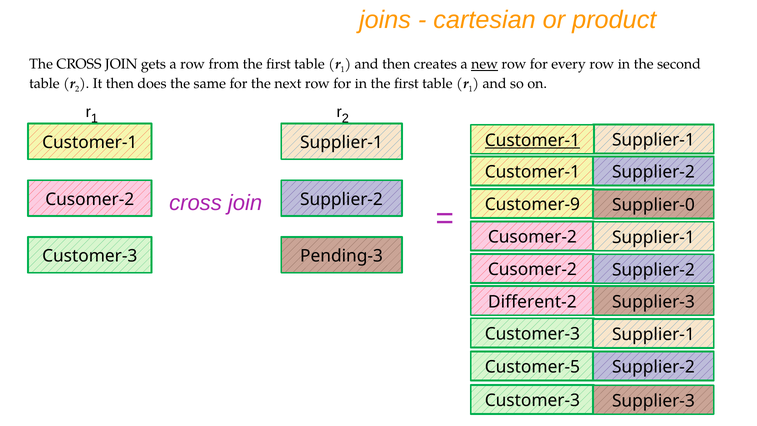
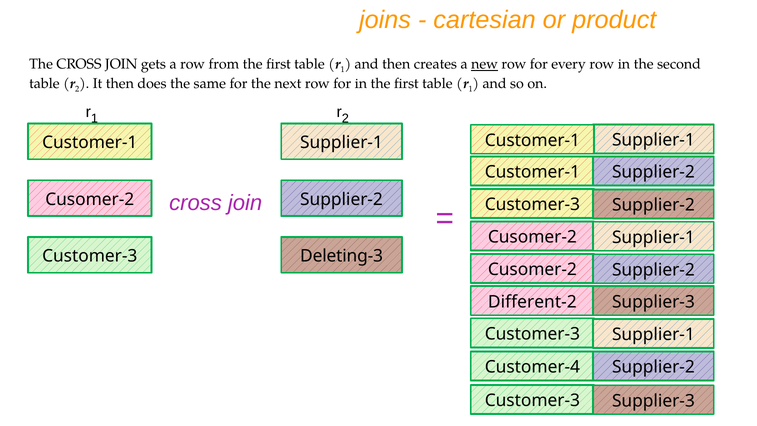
Customer-1 underline: present -> none (532, 140)
Customer-9: Customer-9 -> Customer-3 (532, 205)
Supplier-0: Supplier-0 -> Supplier-2 (653, 205)
Pending-3: Pending-3 -> Deleting-3 (342, 256)
Customer-5: Customer-5 -> Customer-4 (532, 367)
